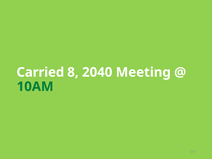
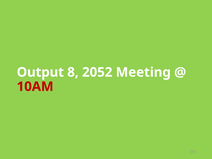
Carried: Carried -> Output (40, 72)
2040: 2040 -> 2052 (97, 72)
10AM colour: green -> red (35, 87)
